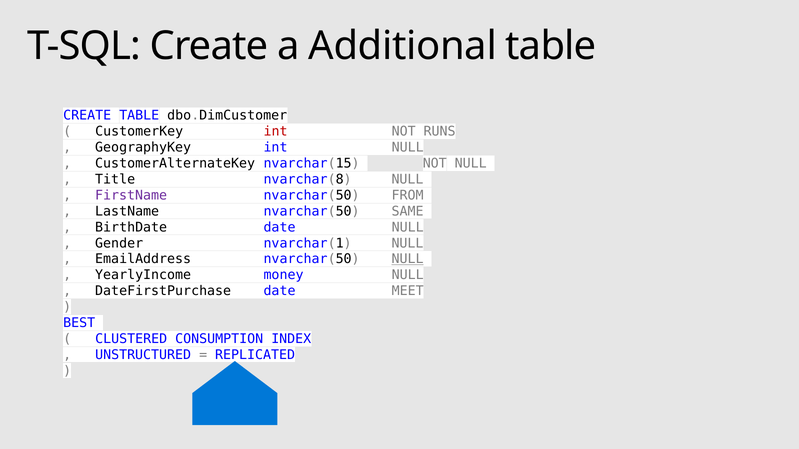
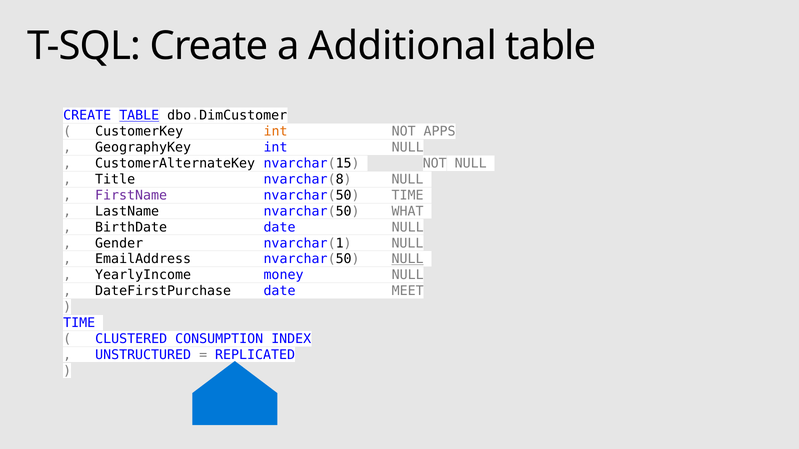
TABLE underline: none -> present (139, 116)
int colour: red -> orange (276, 132)
RUNS: RUNS -> APPS (440, 132)
nvarchar(50 FROM: FROM -> TIME (408, 195)
SAME: SAME -> WHAT (408, 211)
BEST: BEST -> TIME (79, 323)
